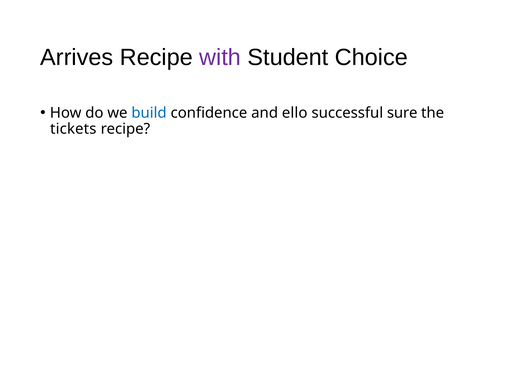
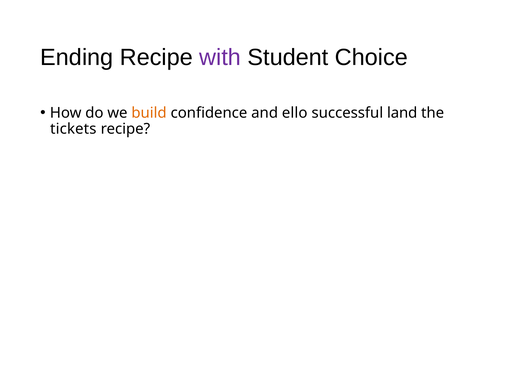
Arrives: Arrives -> Ending (77, 57)
build colour: blue -> orange (149, 113)
sure: sure -> land (402, 113)
